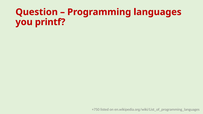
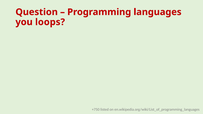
printf: printf -> loops (50, 22)
